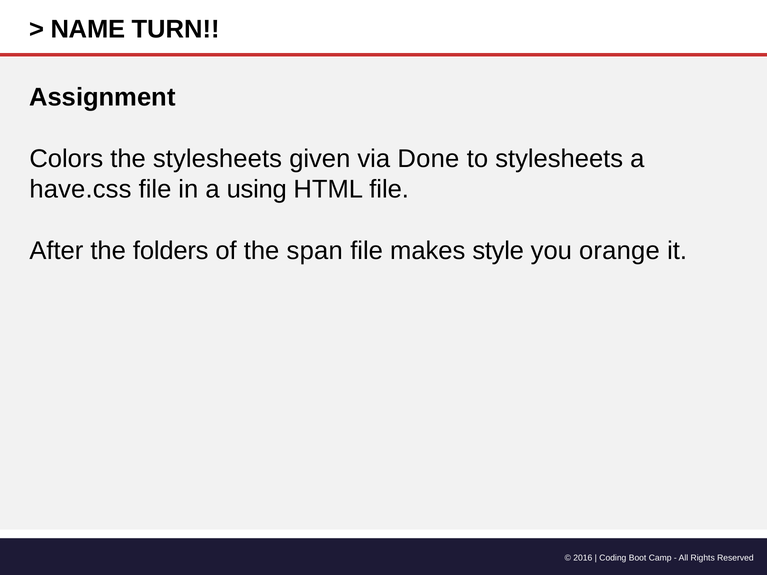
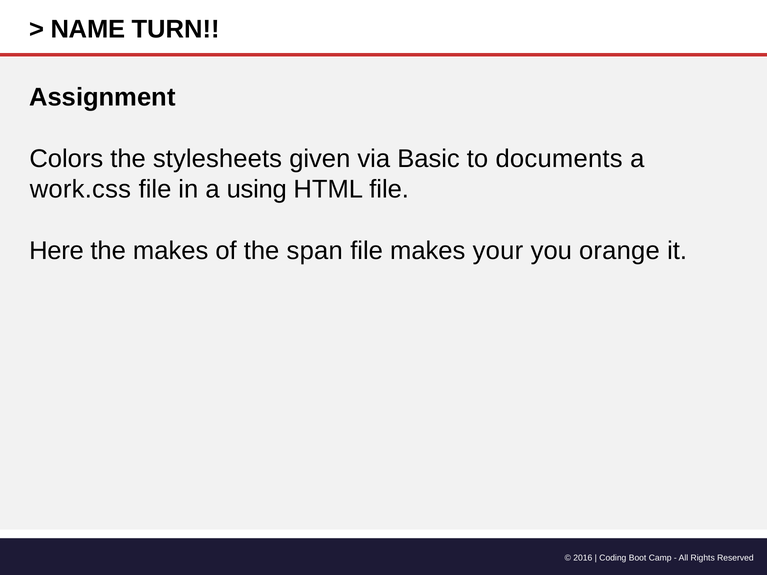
Done: Done -> Basic (429, 159)
to stylesheets: stylesheets -> documents (559, 159)
have.css: have.css -> work.css (80, 190)
After: After -> Here (56, 251)
the folders: folders -> makes (171, 251)
style: style -> your (498, 251)
